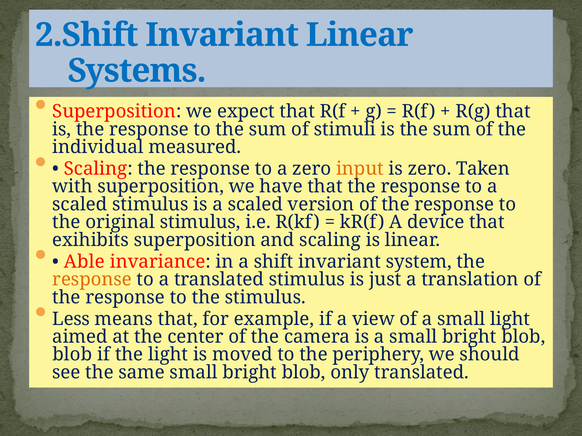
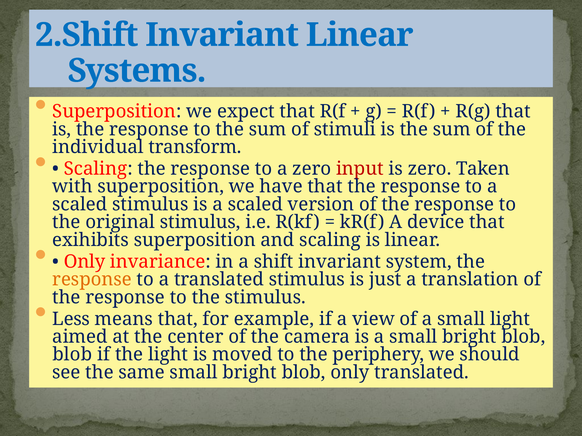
measured: measured -> transform (195, 147)
input colour: orange -> red (360, 169)
Able: Able -> Only (85, 262)
